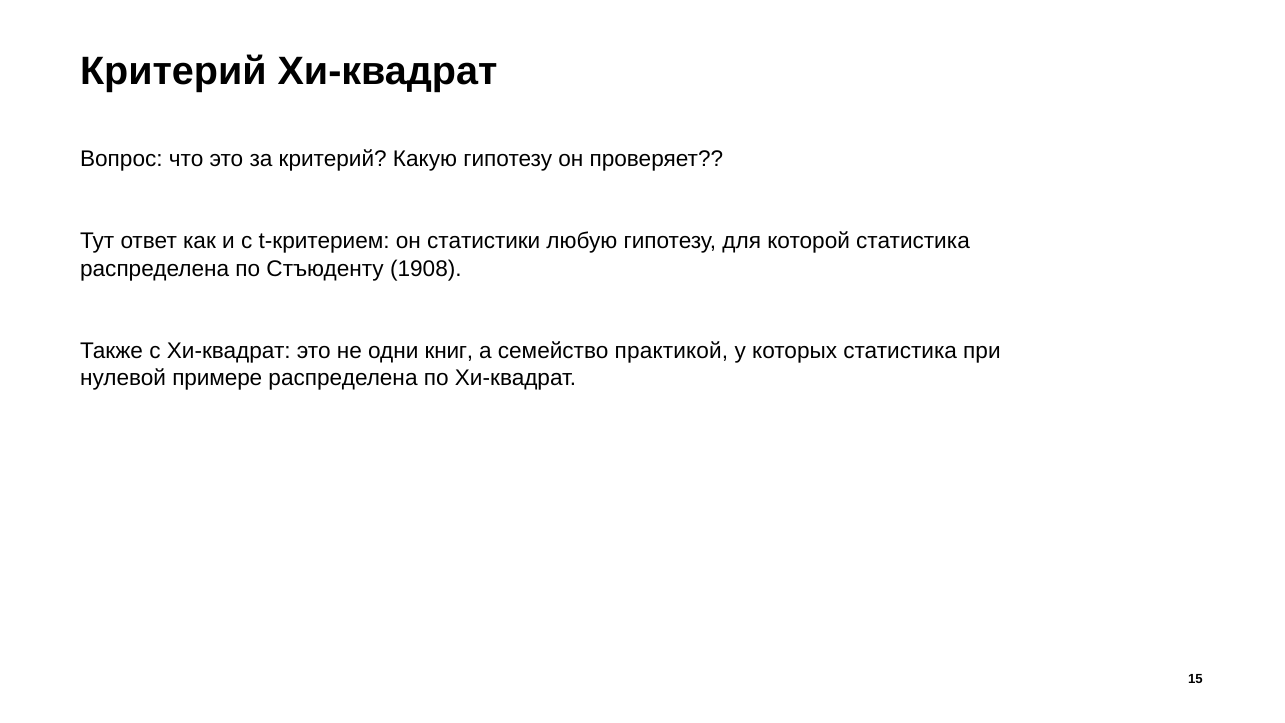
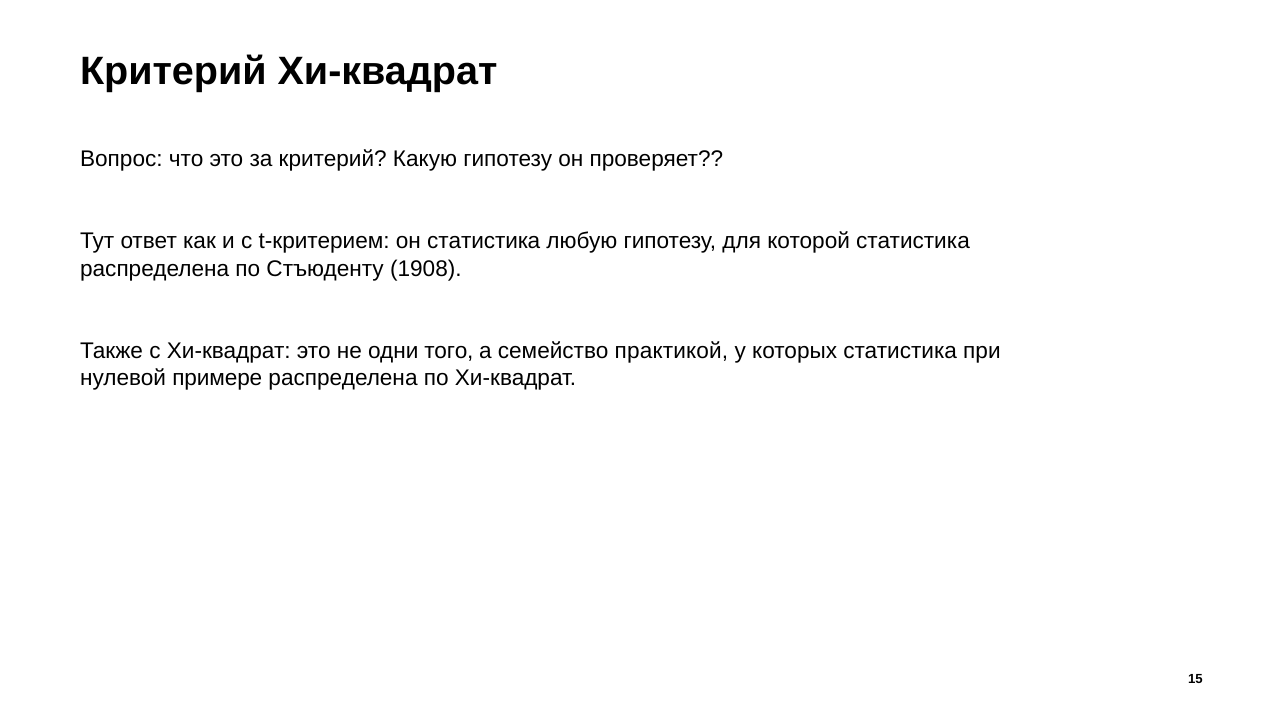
он статистики: статистики -> статистика (484, 241)
книг: книг -> того (449, 351)
